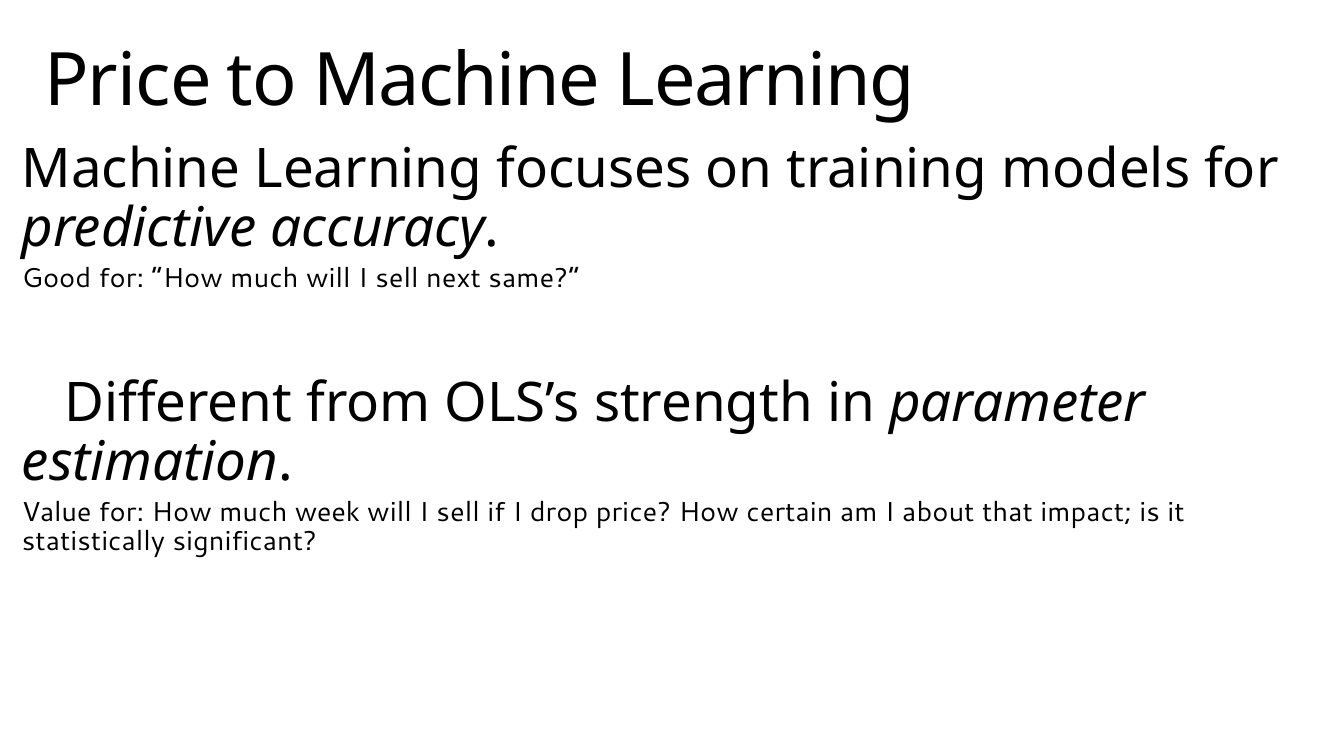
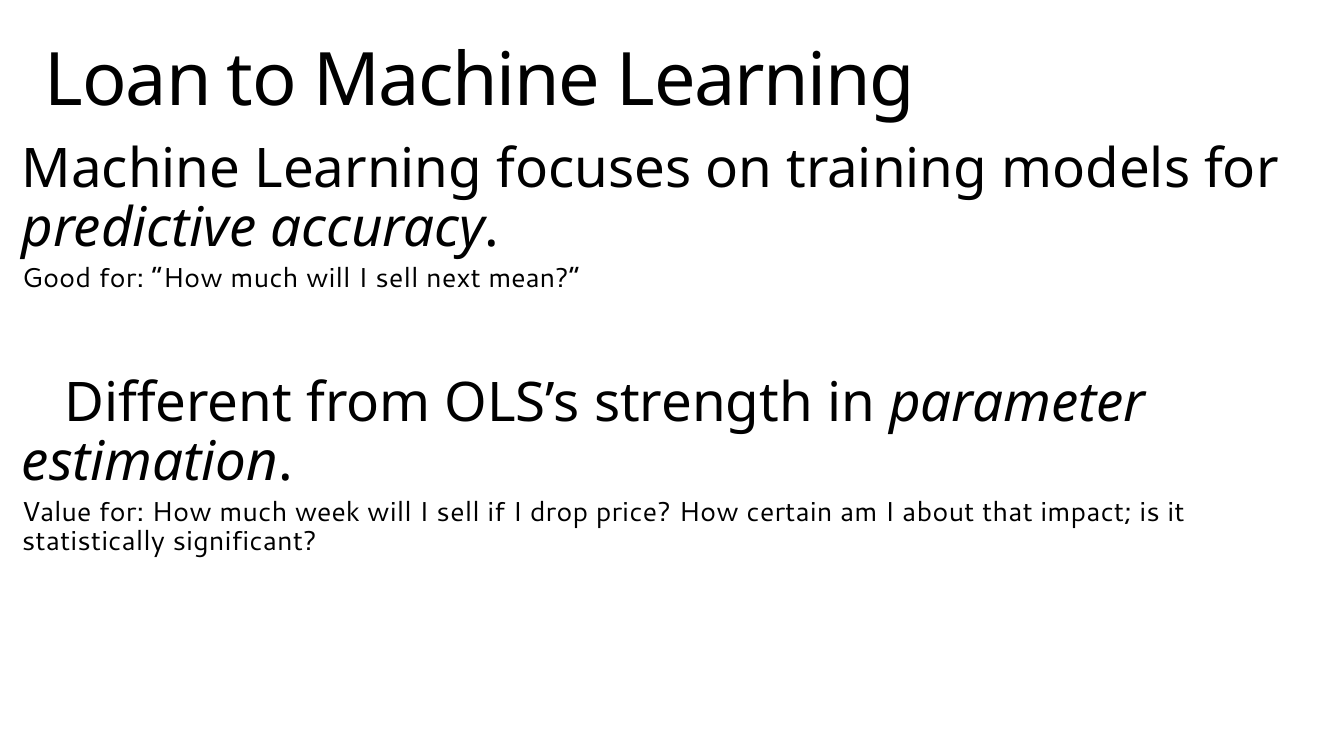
Price: Price -> Loan (128, 81)
same: same -> mean (534, 279)
